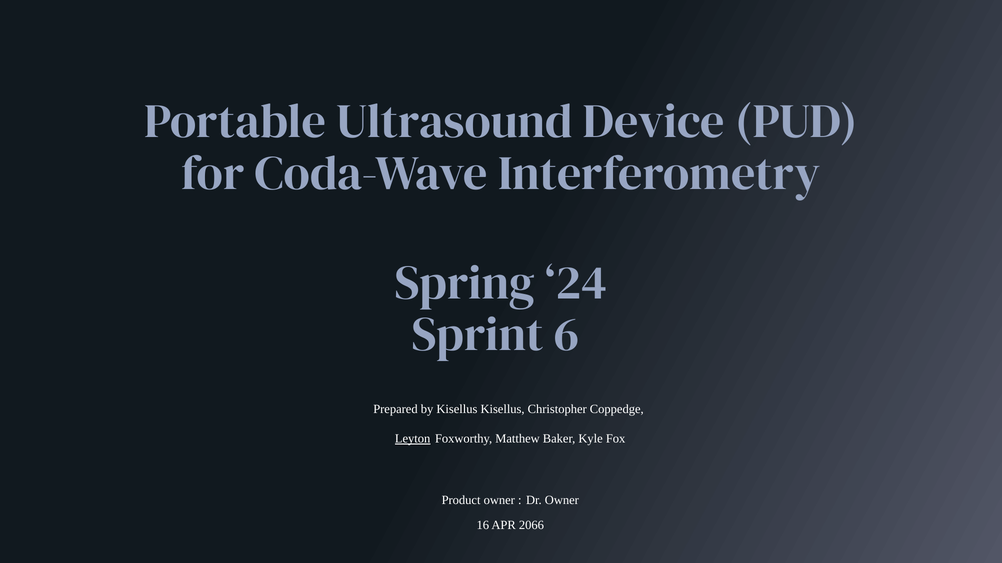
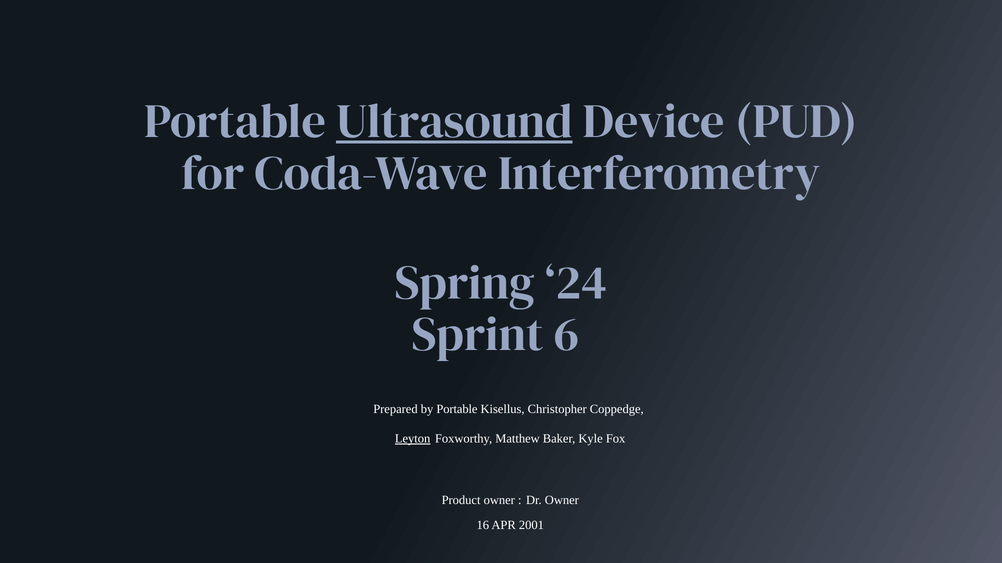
Ultrasound underline: none -> present (455, 122)
by Kisellus: Kisellus -> Portable (457, 410)
2066: 2066 -> 2001 (531, 526)
